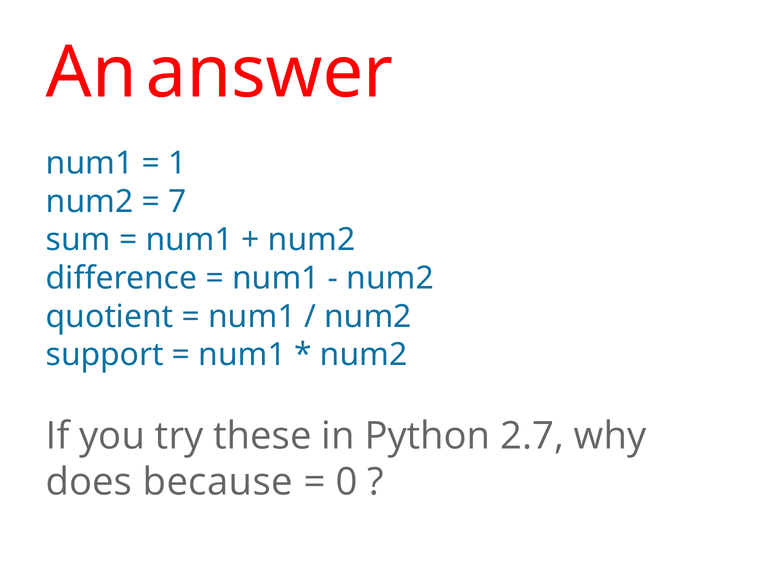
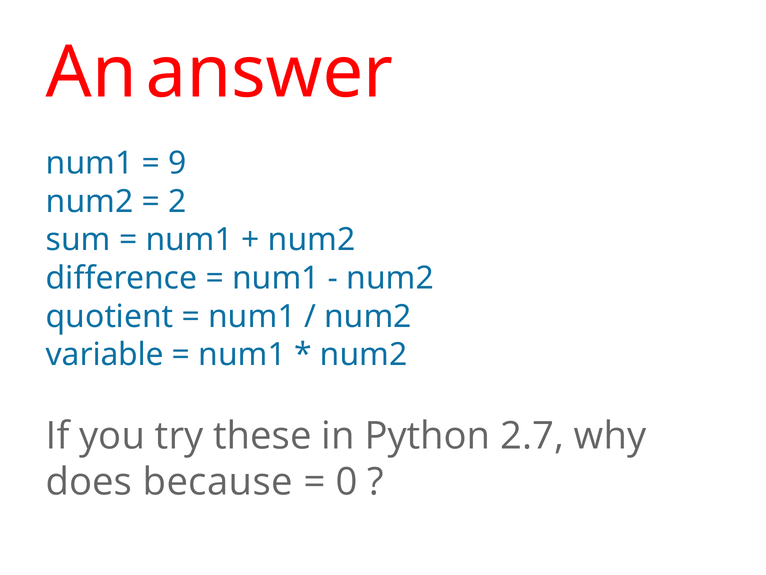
1: 1 -> 9 (177, 163)
7: 7 -> 2 (177, 201)
support: support -> variable (105, 355)
